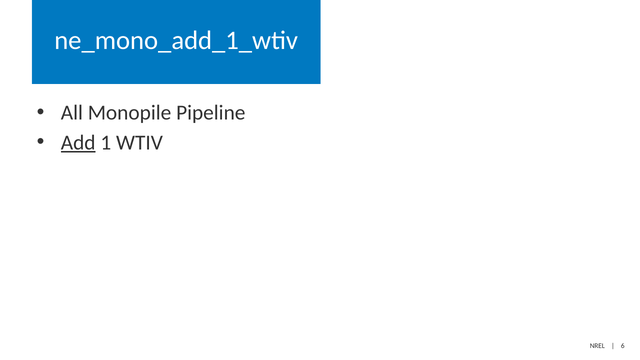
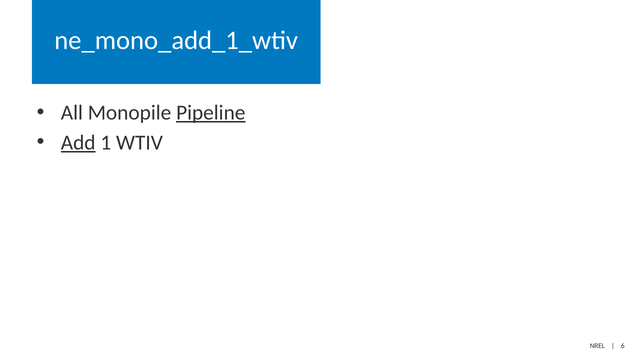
Pipeline underline: none -> present (211, 113)
